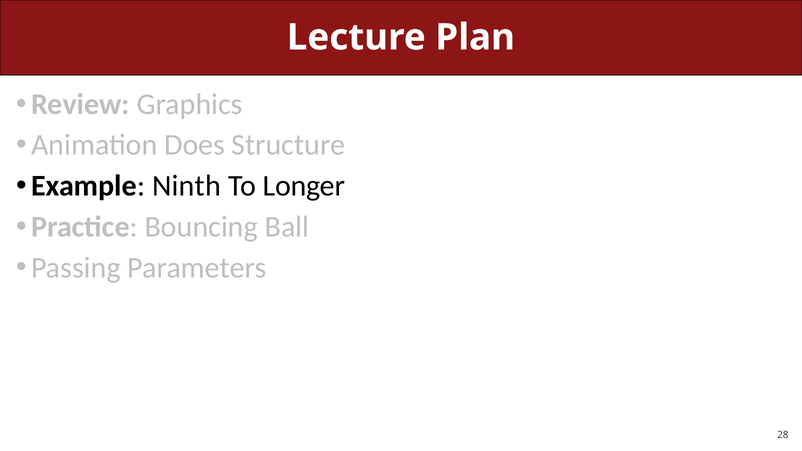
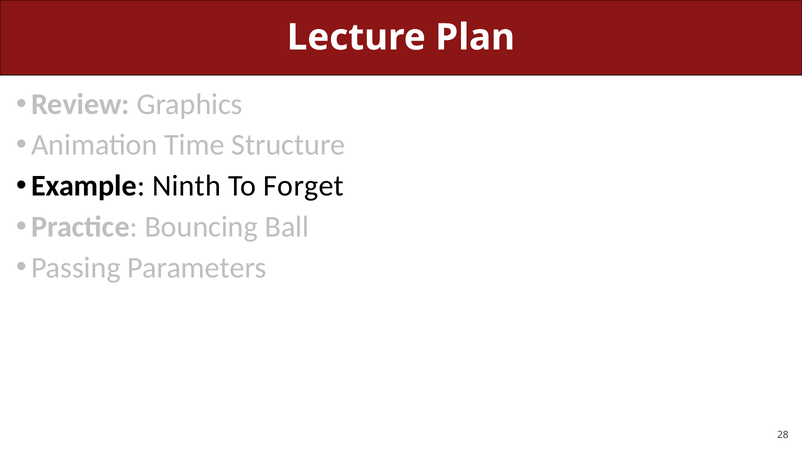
Does: Does -> Time (195, 145)
Longer: Longer -> Forget (304, 186)
